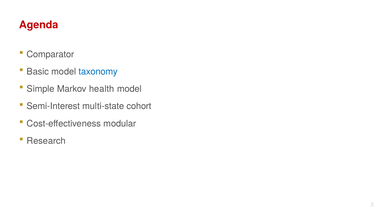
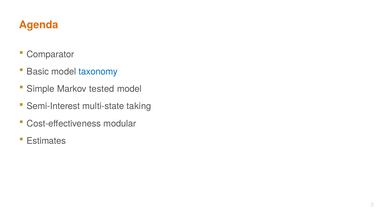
Agenda colour: red -> orange (39, 25)
health: health -> tested (102, 89)
cohort: cohort -> taking (139, 106)
Research: Research -> Estimates (46, 141)
